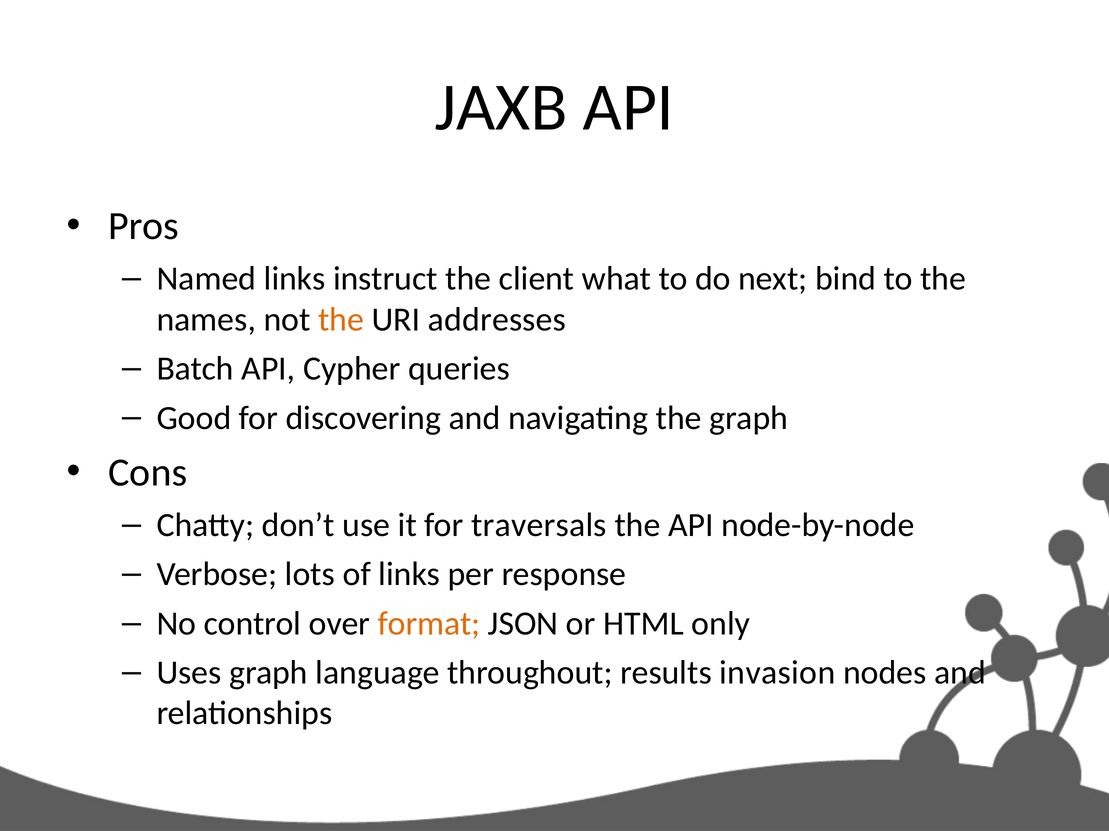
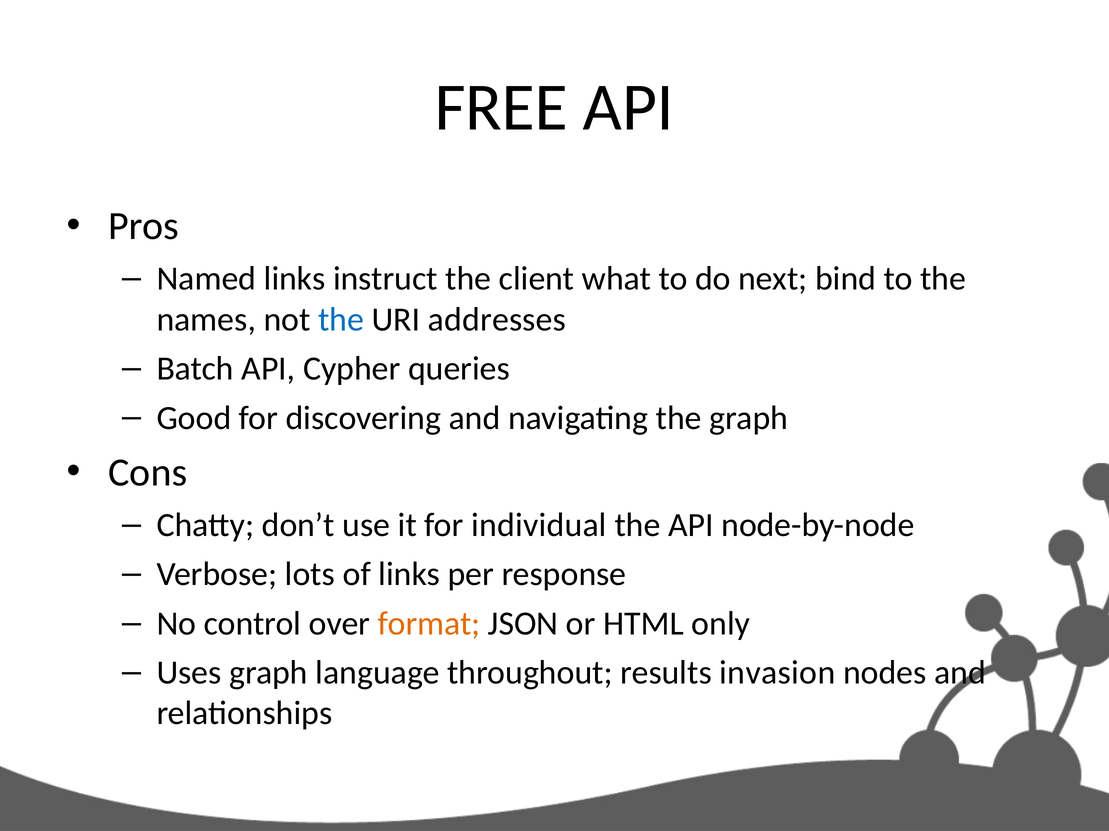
JAXB: JAXB -> FREE (501, 107)
the colour: orange -> blue (341, 320)
traversals: traversals -> individual (539, 525)
